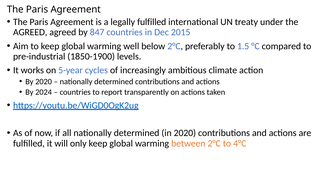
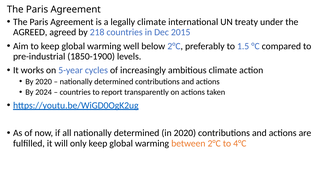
legally fulfilled: fulfilled -> climate (152, 22)
847: 847 -> 218 (97, 32)
